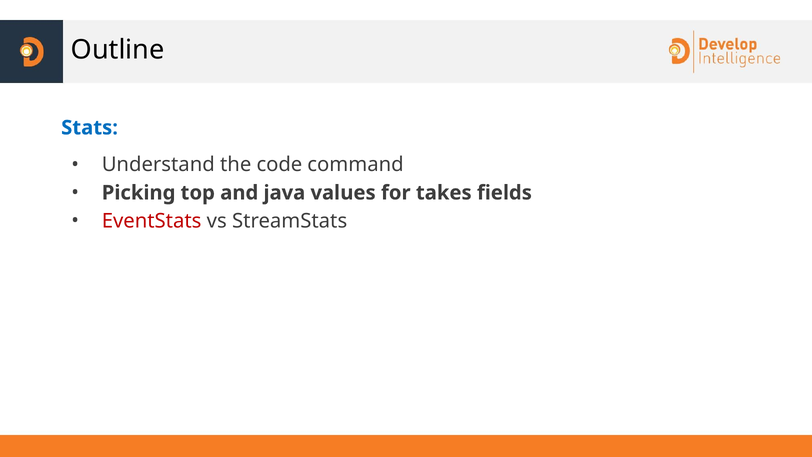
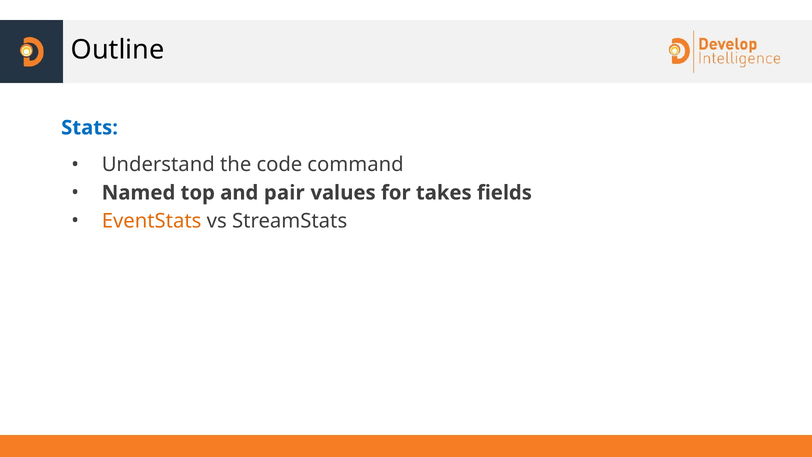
Picking: Picking -> Named (139, 193)
java: java -> pair (284, 193)
EventStats colour: red -> orange (152, 221)
